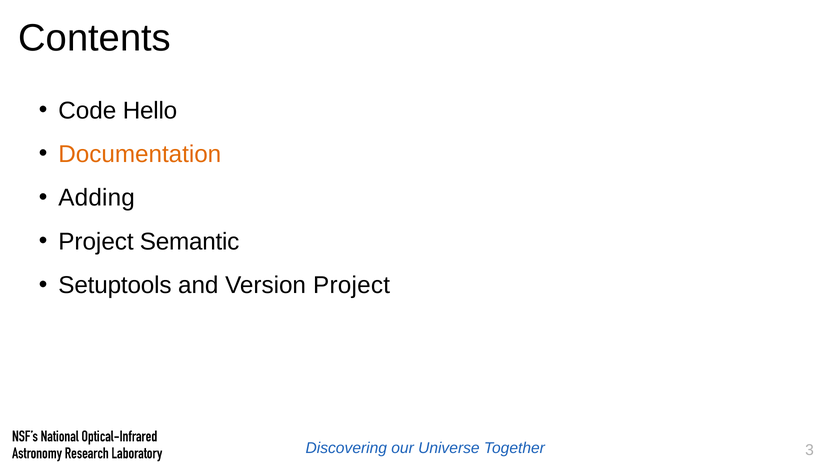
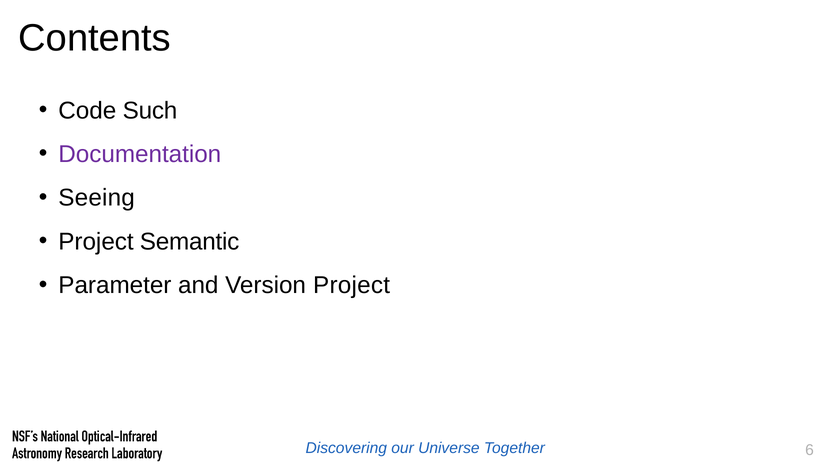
Hello: Hello -> Such (150, 111)
Documentation colour: orange -> purple (140, 154)
Adding: Adding -> Seeing (97, 198)
Setuptools: Setuptools -> Parameter (115, 285)
3: 3 -> 6 (810, 450)
